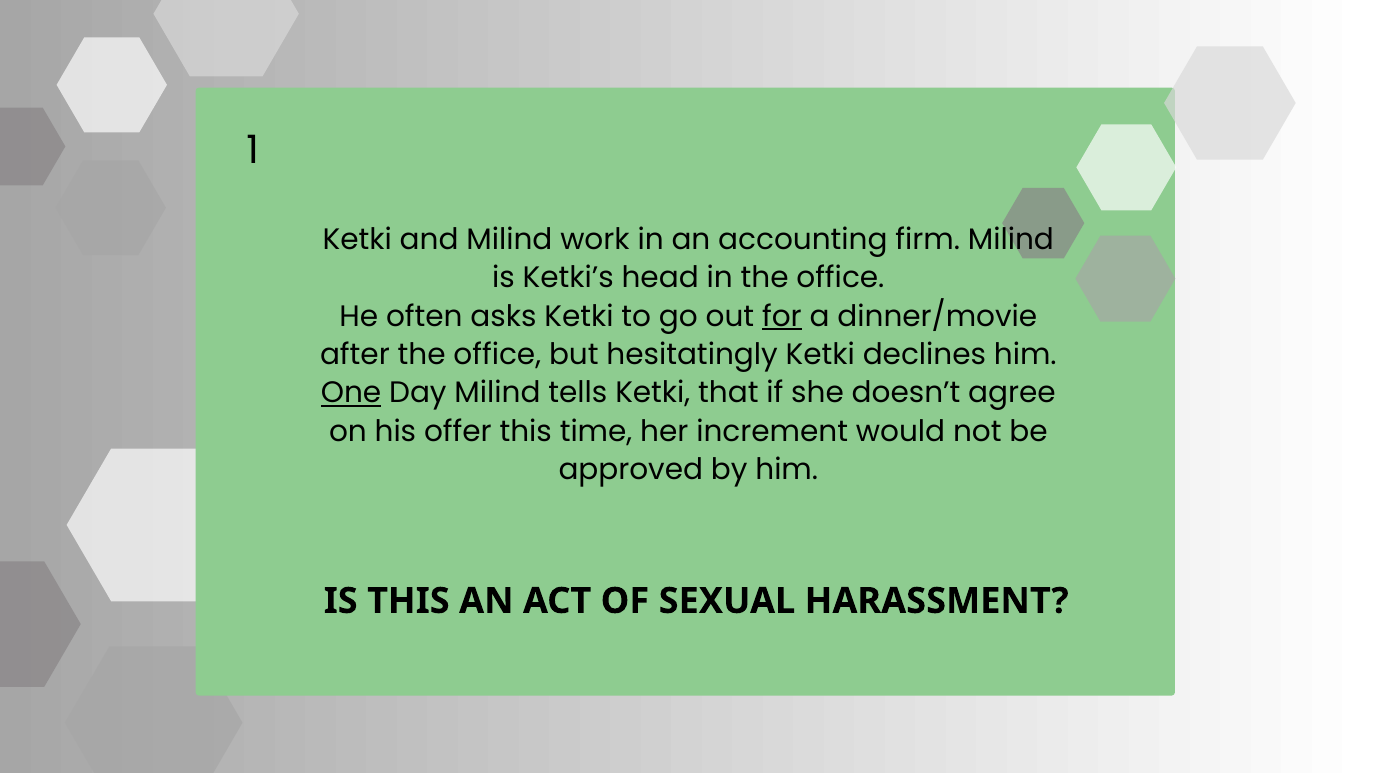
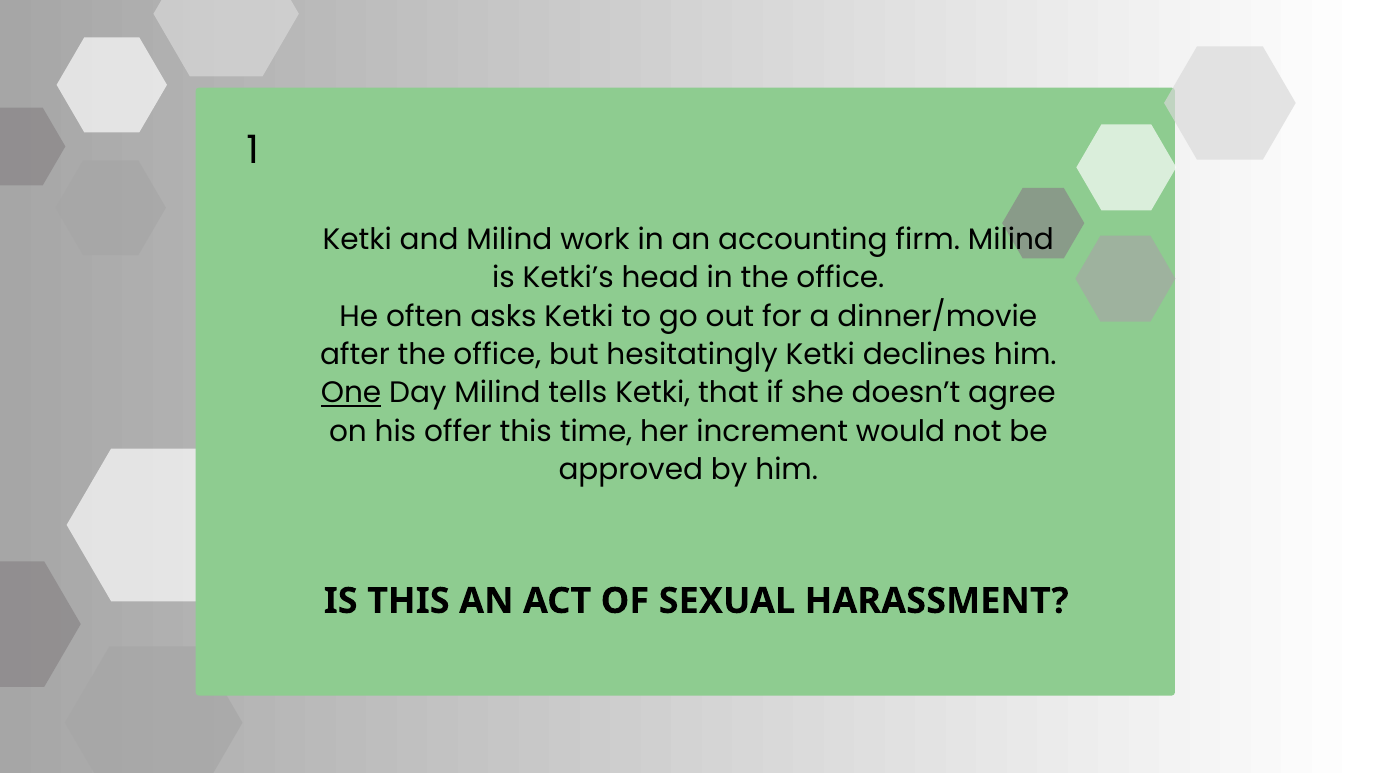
for underline: present -> none (782, 316)
